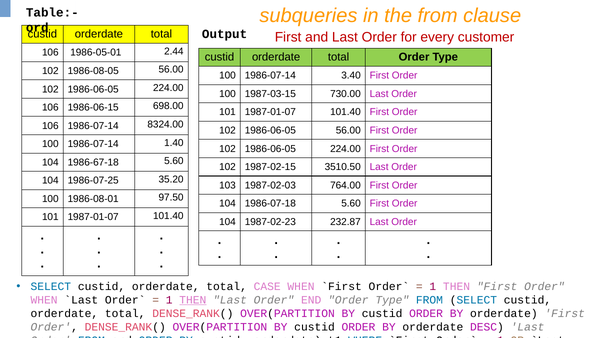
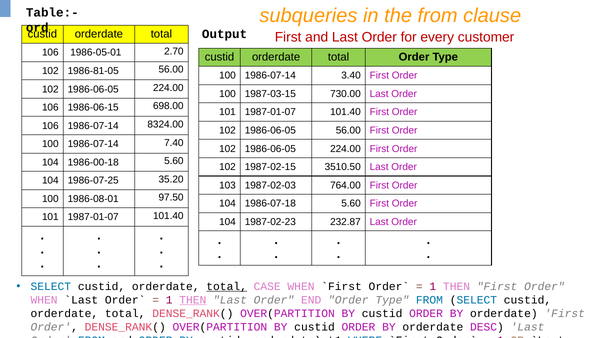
2.44: 2.44 -> 2.70 (174, 51)
1986-08-05: 1986-08-05 -> 1986-81-05 (93, 71)
1.40: 1.40 -> 7.40 (174, 143)
1986-67-18: 1986-67-18 -> 1986-00-18 (93, 162)
total underline: none -> present (227, 286)
